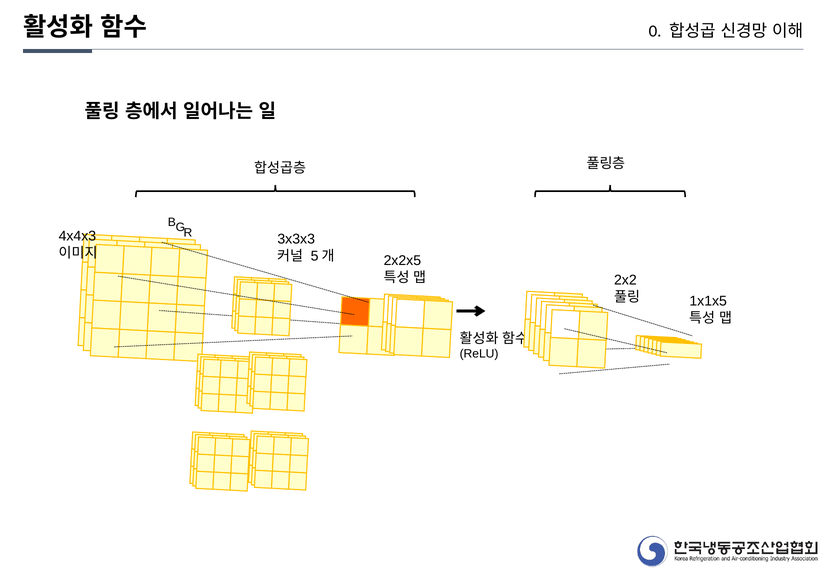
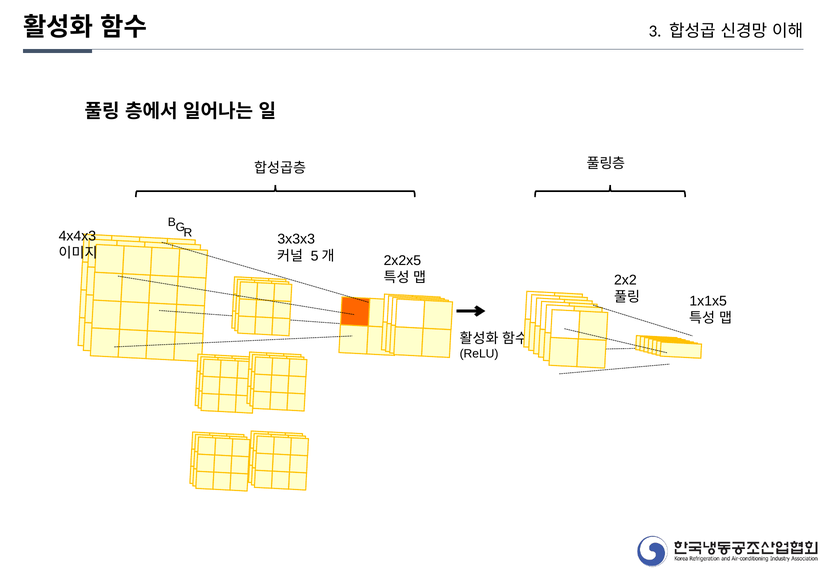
0: 0 -> 3 (655, 31)
